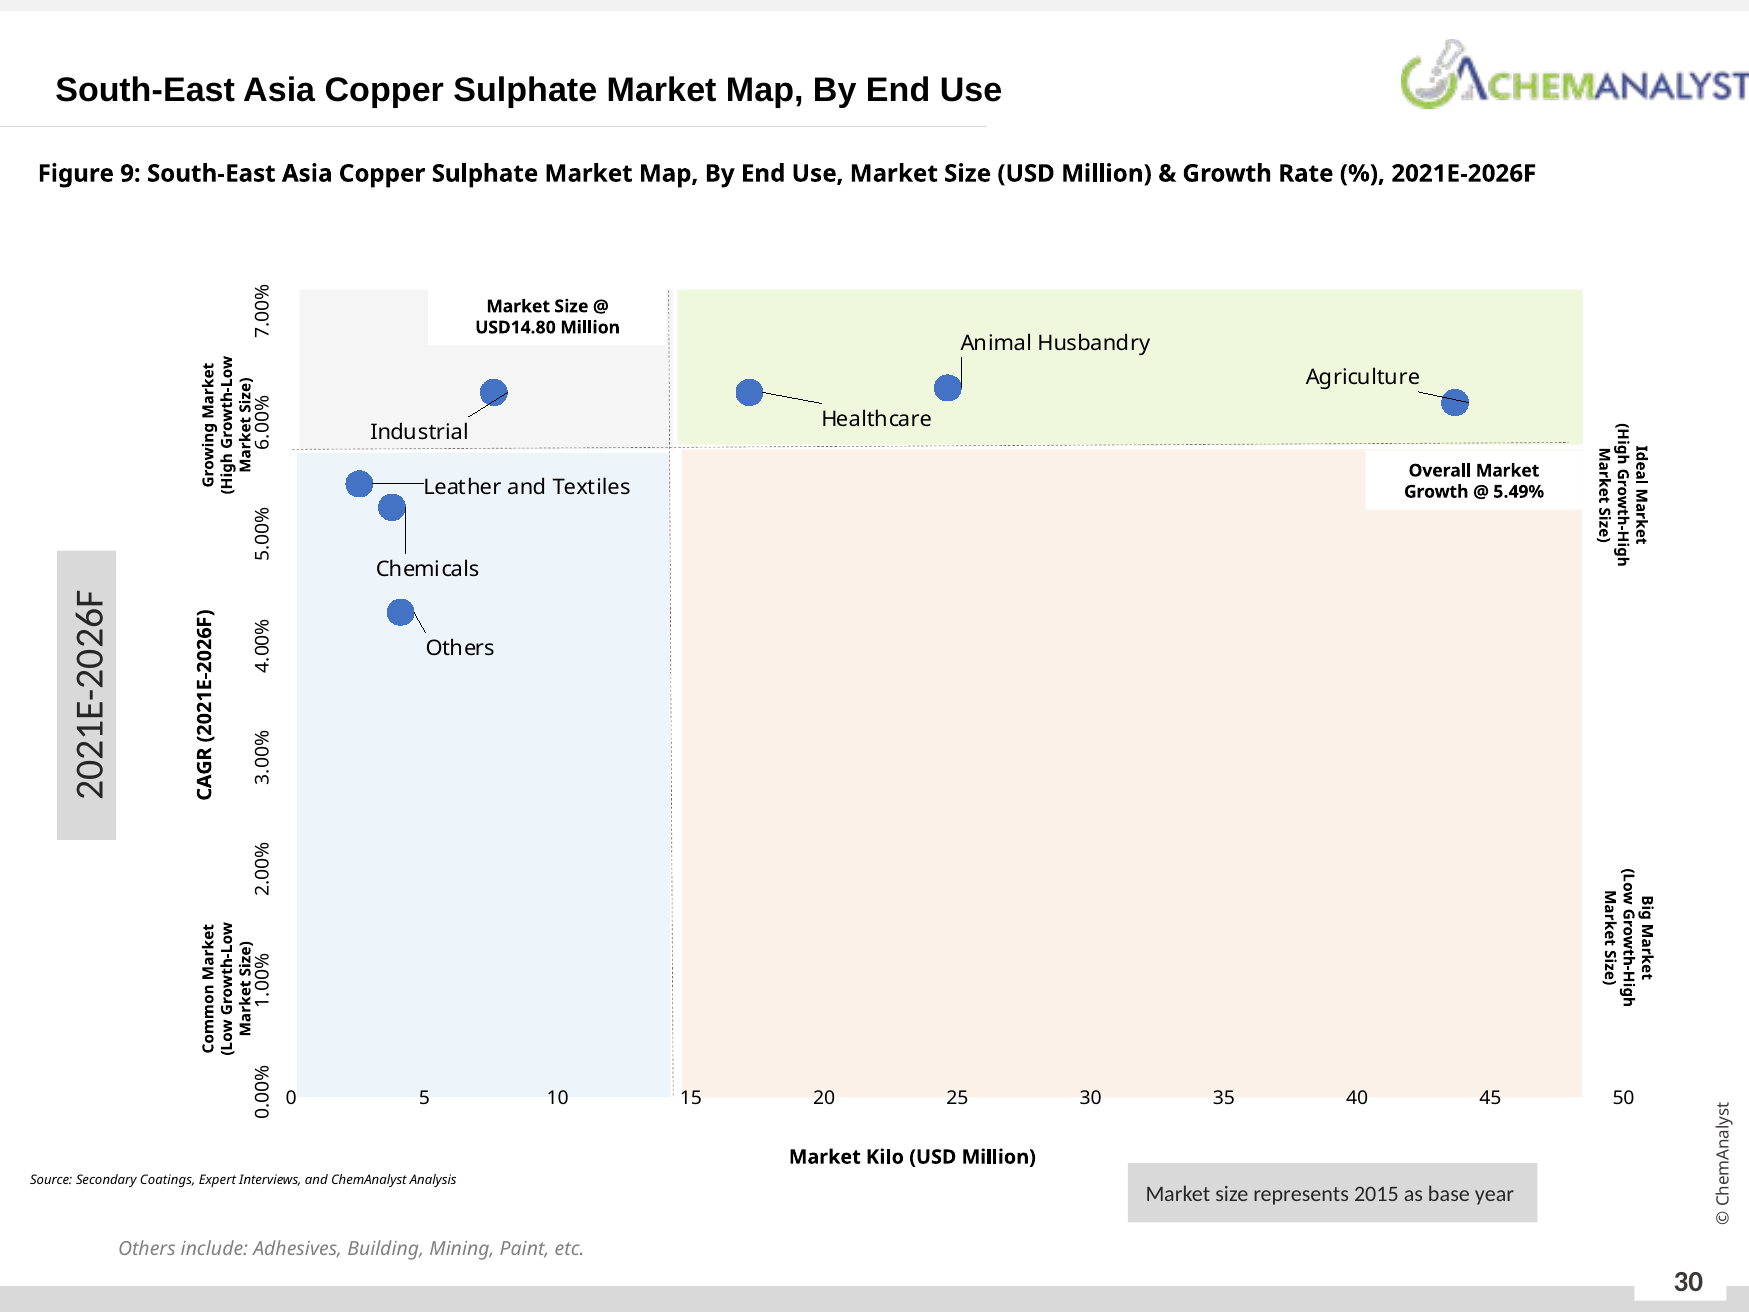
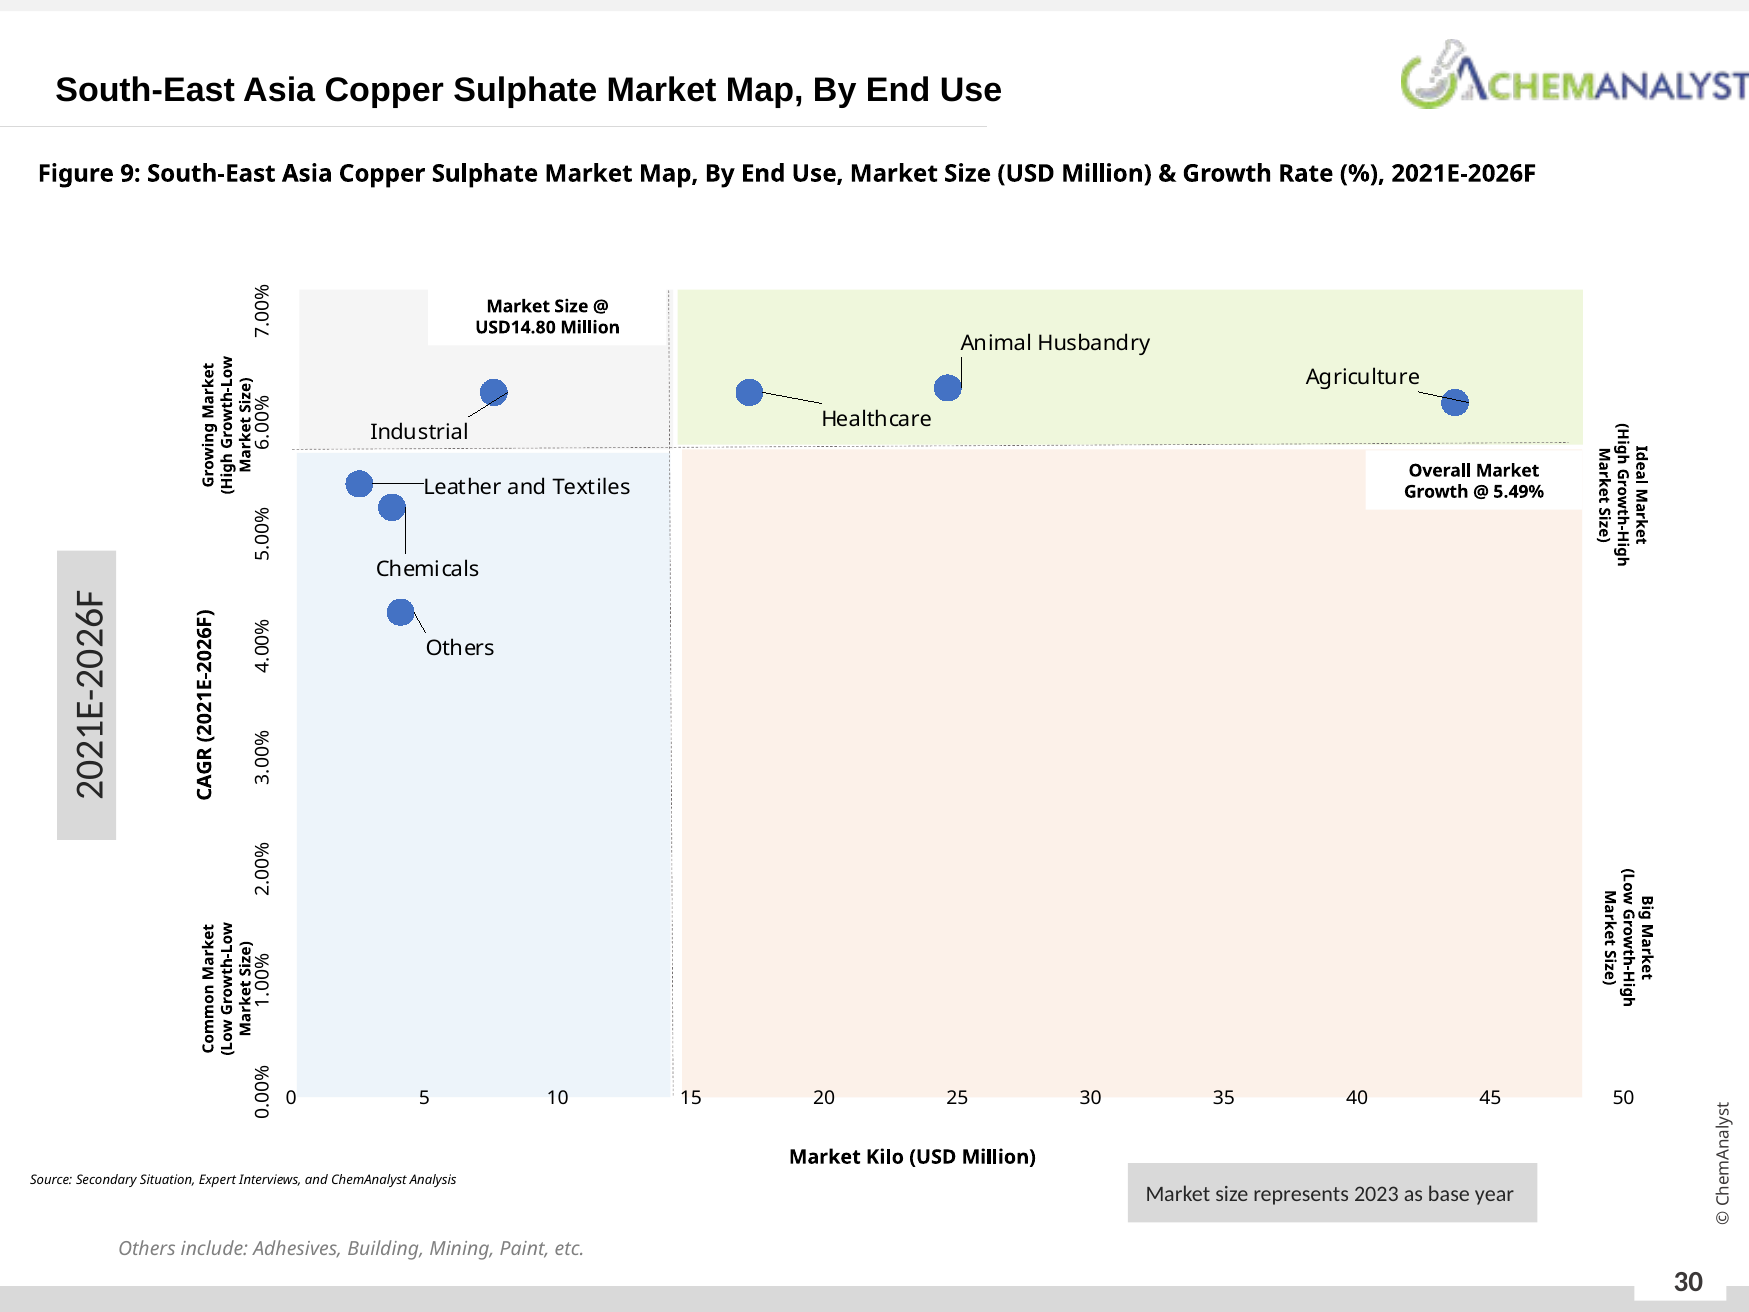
Coatings: Coatings -> Situation (168, 1180)
2015: 2015 -> 2023 (1376, 1194)
